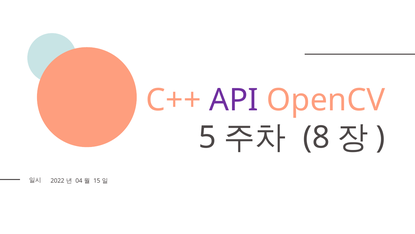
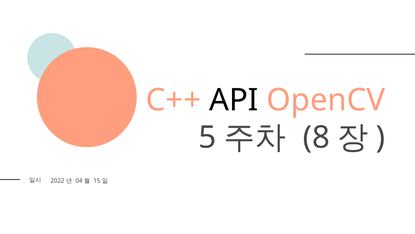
API colour: purple -> black (234, 100)
